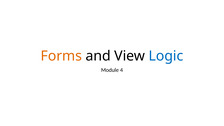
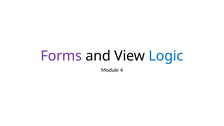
Forms colour: orange -> purple (61, 56)
